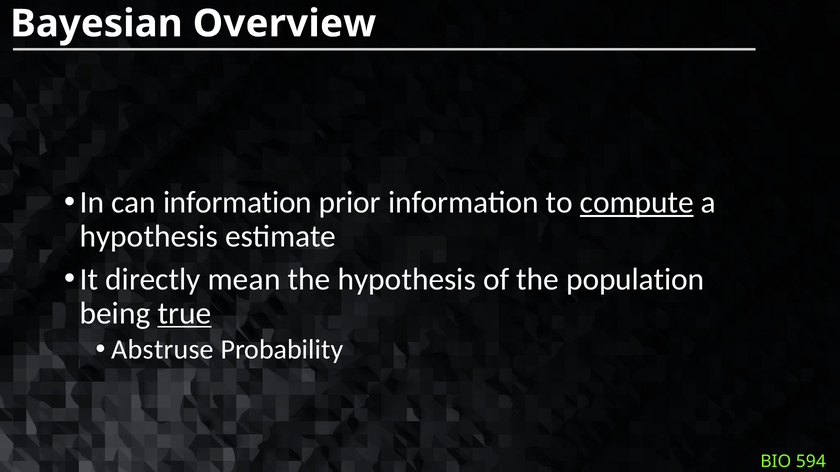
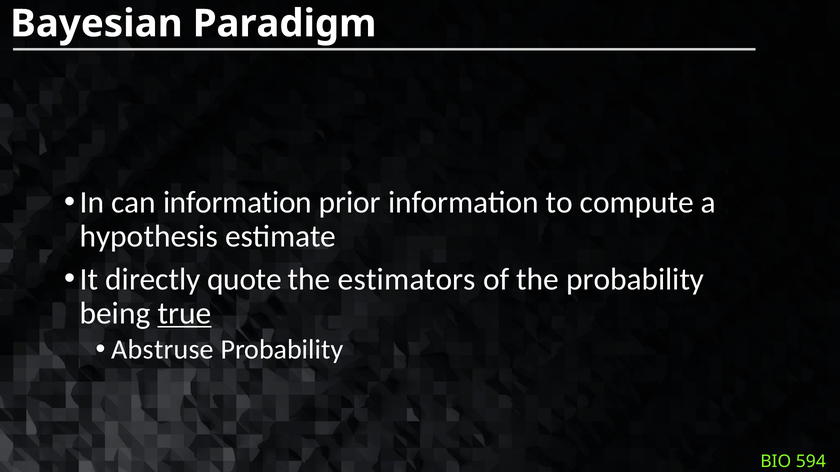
Overview: Overview -> Paradigm (285, 24)
compute underline: present -> none (637, 203)
mean: mean -> quote (244, 280)
the hypothesis: hypothesis -> estimators (407, 280)
the population: population -> probability (635, 280)
